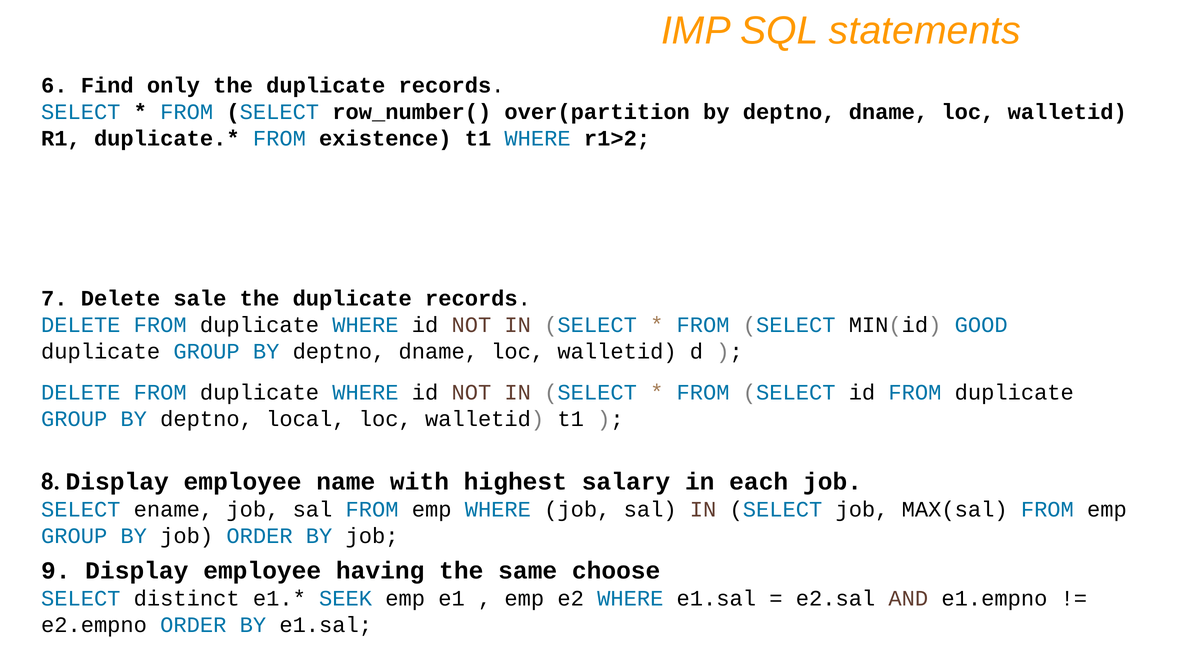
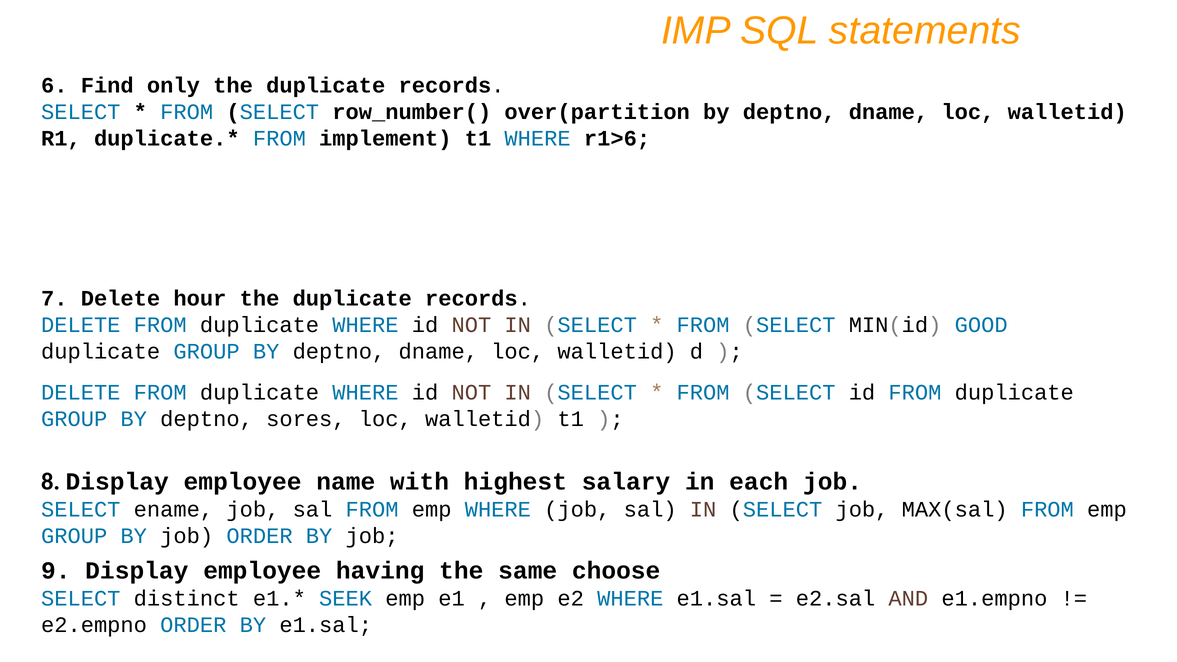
existence: existence -> implement (385, 138)
r1>2: r1>2 -> r1>6 (617, 138)
sale: sale -> hour (200, 298)
local: local -> sores (306, 419)
